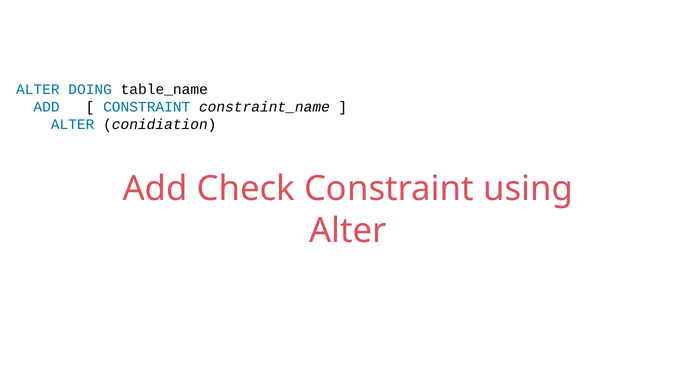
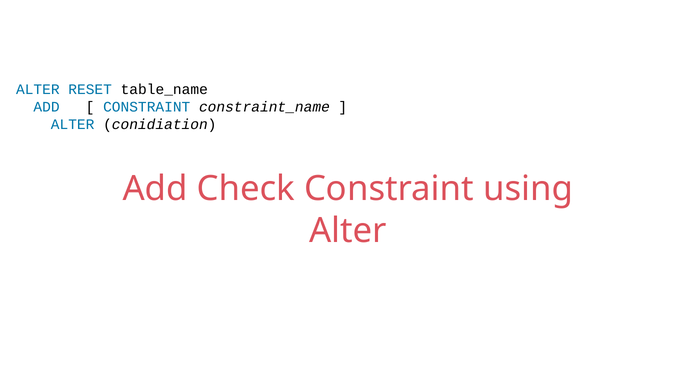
DOING: DOING -> RESET (90, 90)
